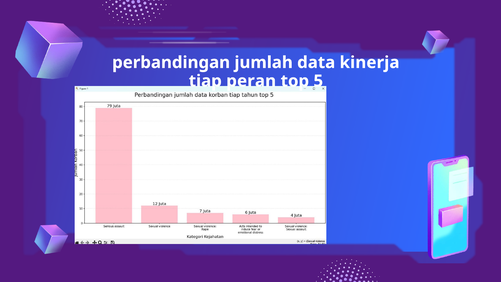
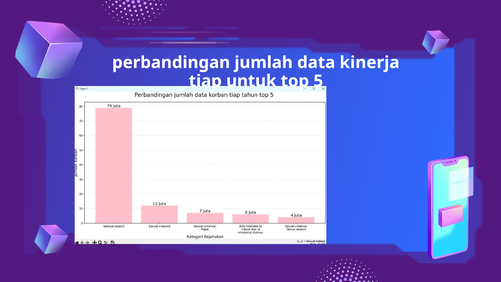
peran: peran -> untuk (251, 81)
